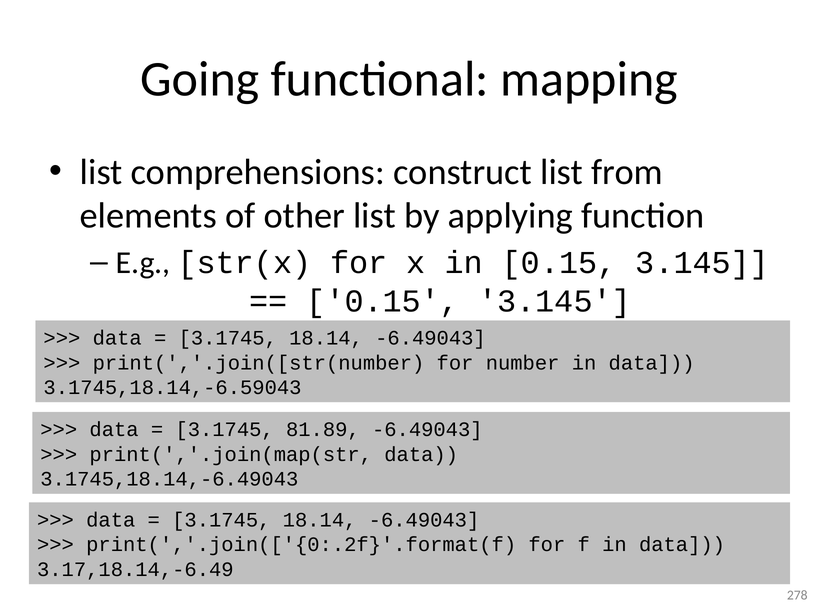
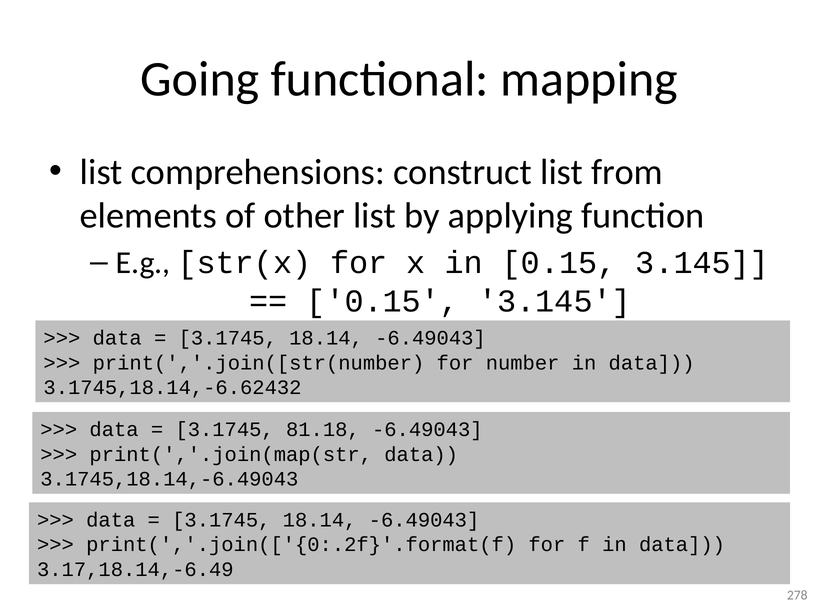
3.1745,18.14,-6.59043: 3.1745,18.14,-6.59043 -> 3.1745,18.14,-6.62432 (172, 387)
81.89: 81.89 -> 81.18 (323, 429)
